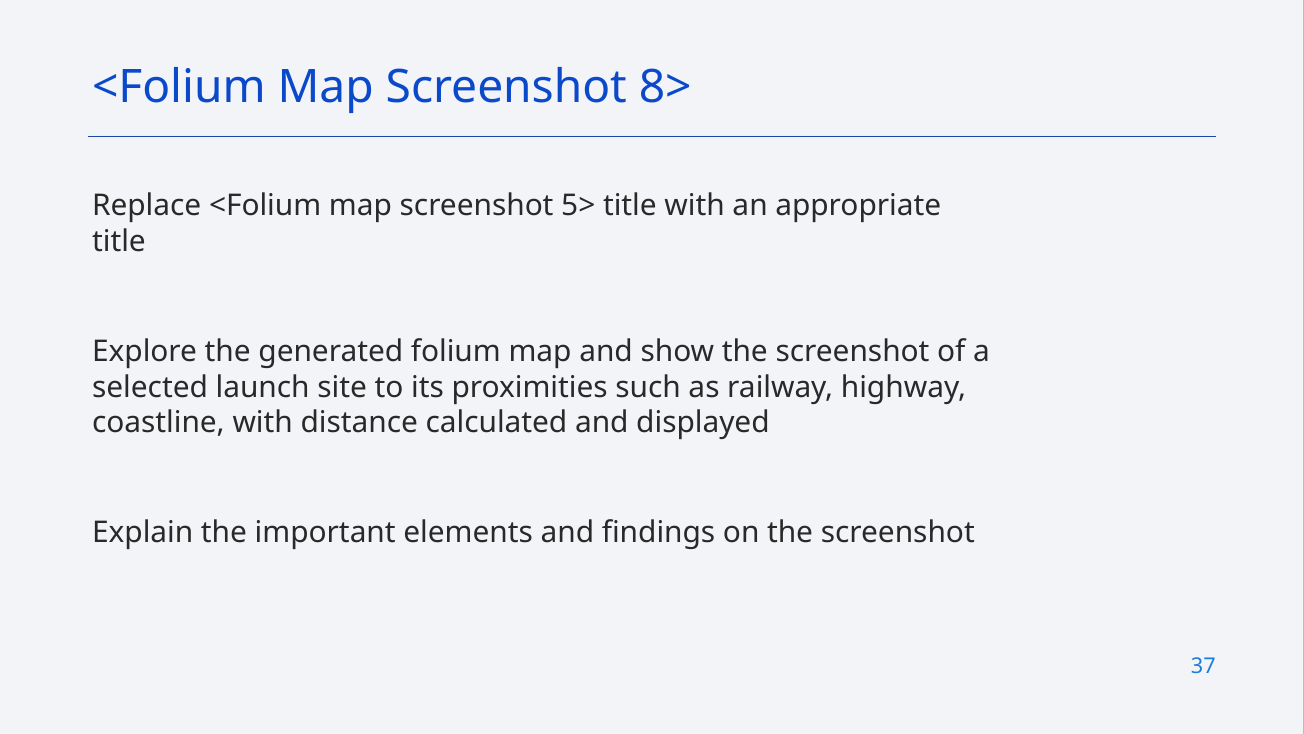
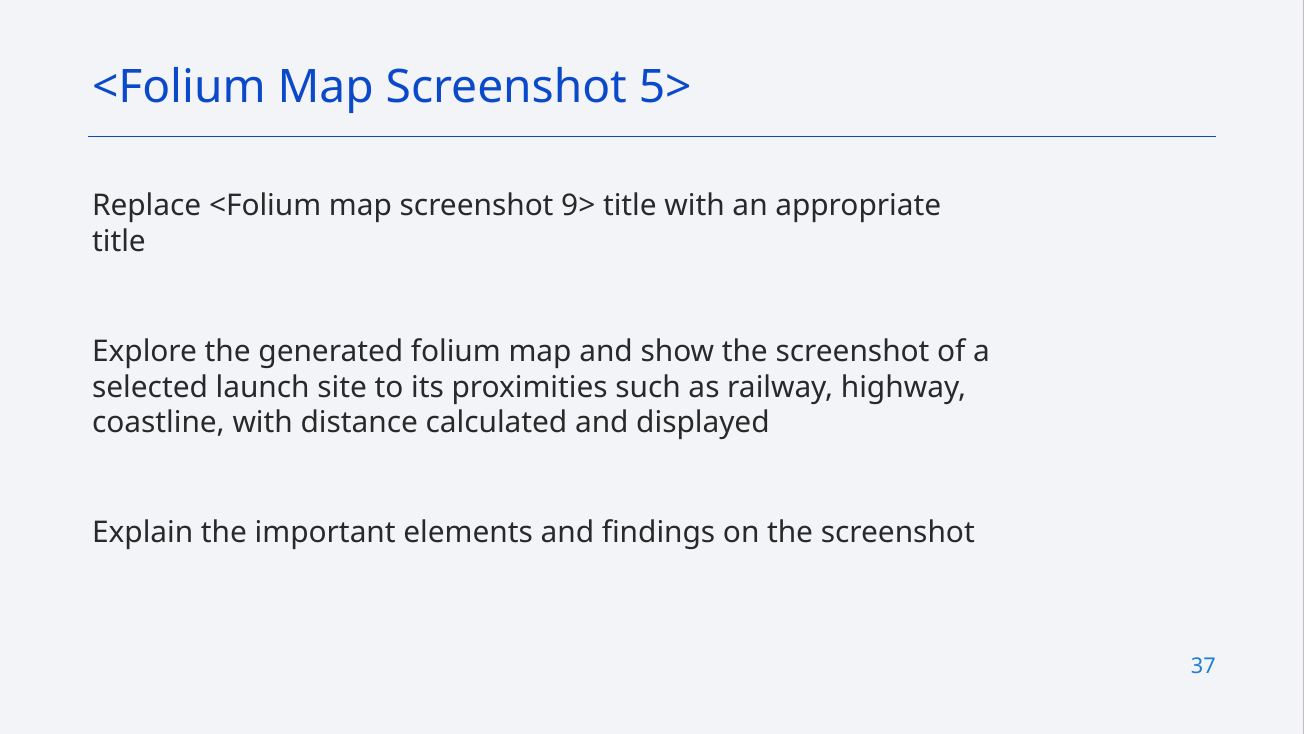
8>: 8> -> 5> (665, 87)
5>: 5> -> 9> (578, 206)
